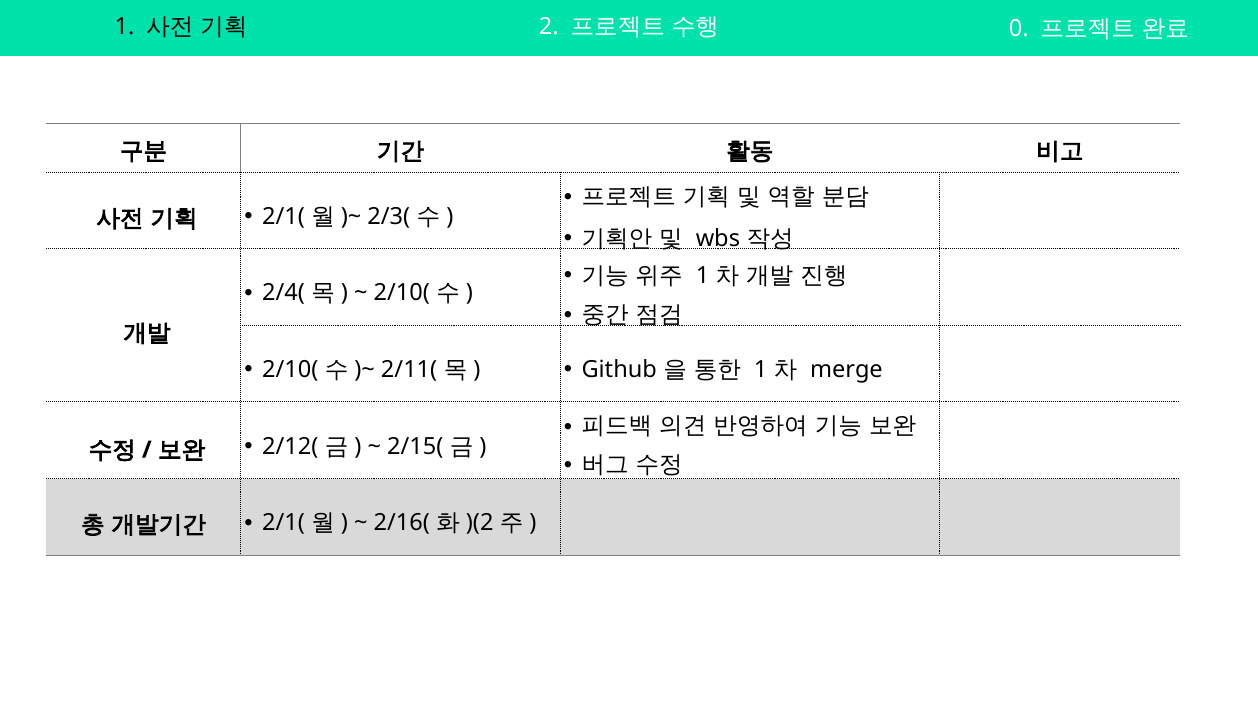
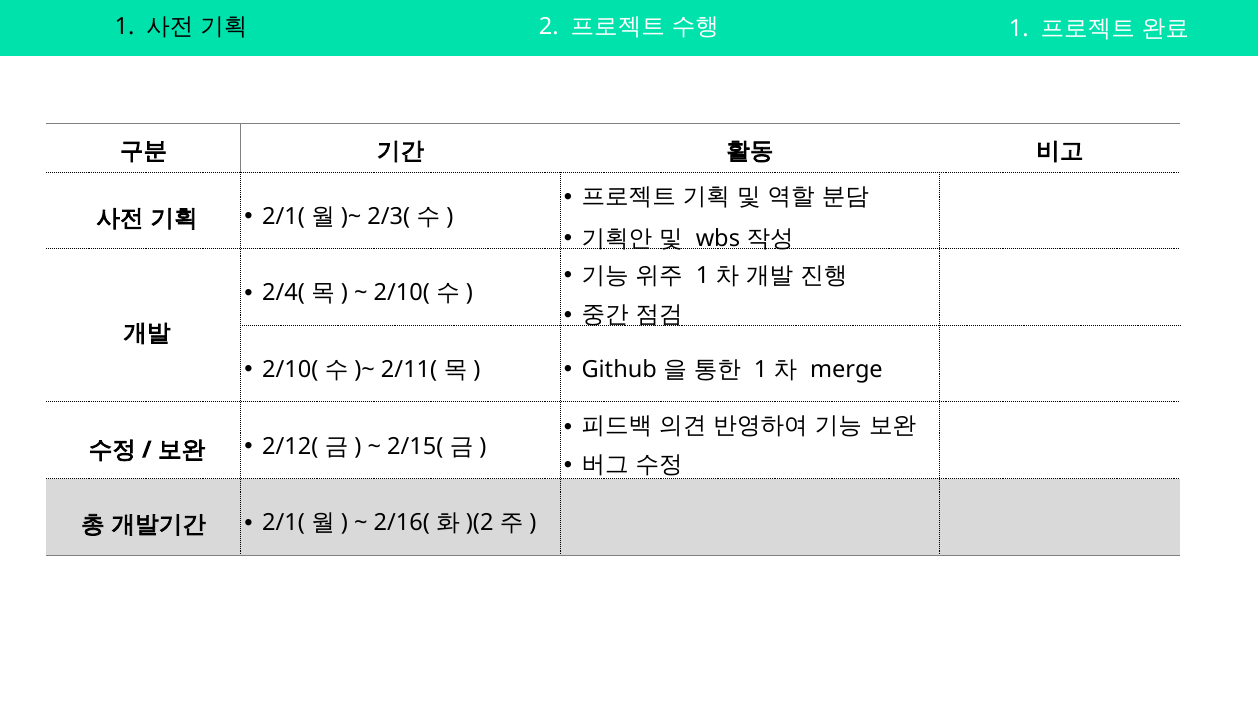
0: 0 -> 1 (1019, 28)
